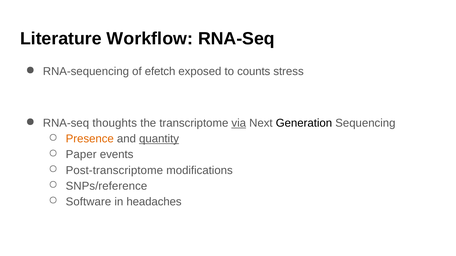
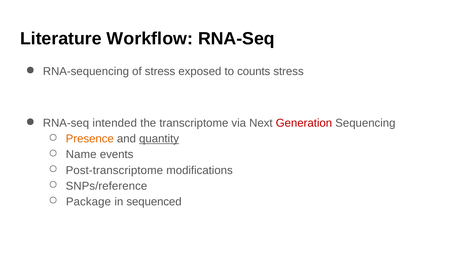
of efetch: efetch -> stress (160, 72)
thoughts: thoughts -> intended (115, 123)
via underline: present -> none (239, 123)
Generation colour: black -> red (304, 123)
Paper: Paper -> Name (81, 155)
Software: Software -> Package (88, 202)
headaches: headaches -> sequenced (154, 202)
